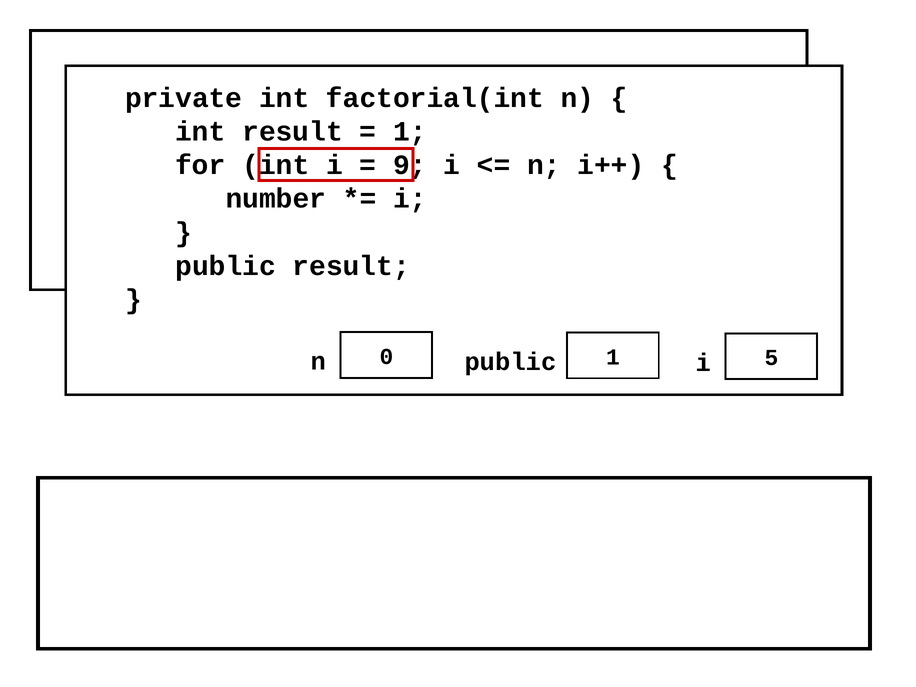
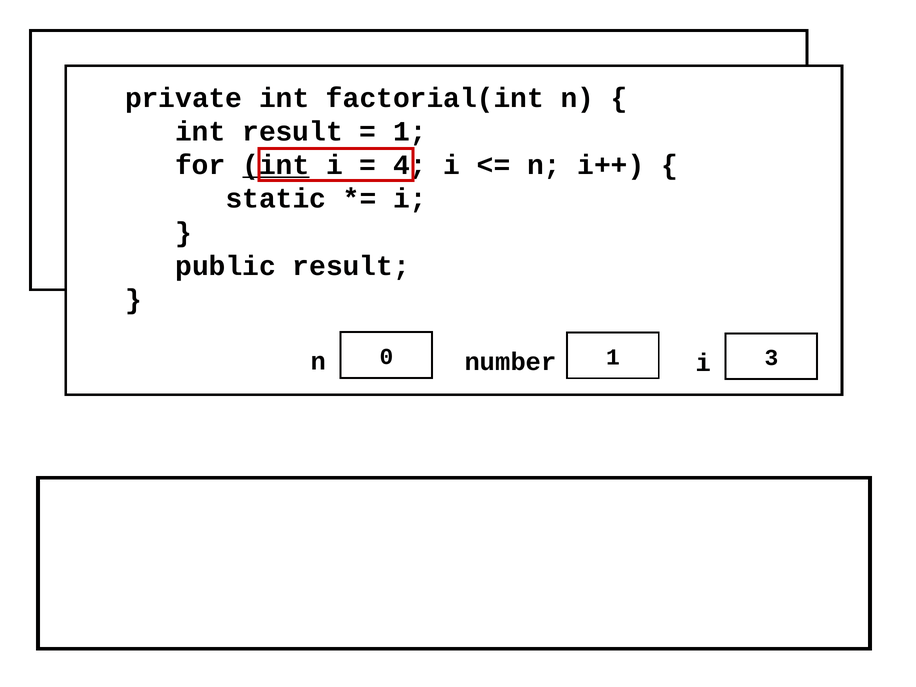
int underline: none -> present (276, 165)
9: 9 -> 4 (410, 165)
number: number -> static (276, 199)
5: 5 -> 3 (771, 358)
public: public -> number (510, 362)
